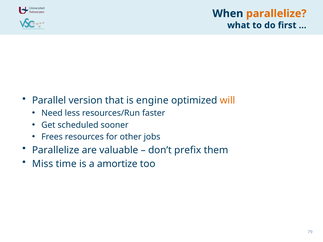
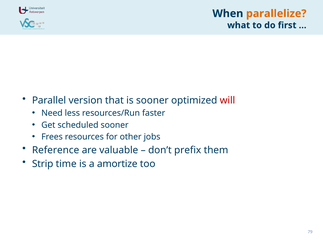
is engine: engine -> sooner (152, 101)
will colour: orange -> red (227, 101)
Parallelize: Parallelize -> Reference (56, 150)
Miss: Miss -> Strip (43, 164)
